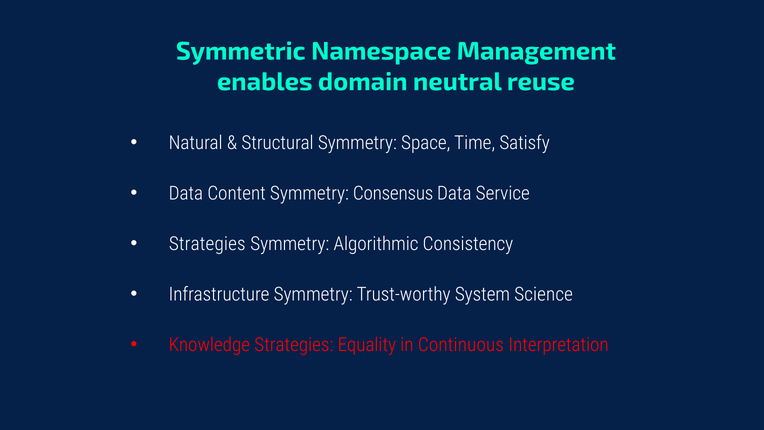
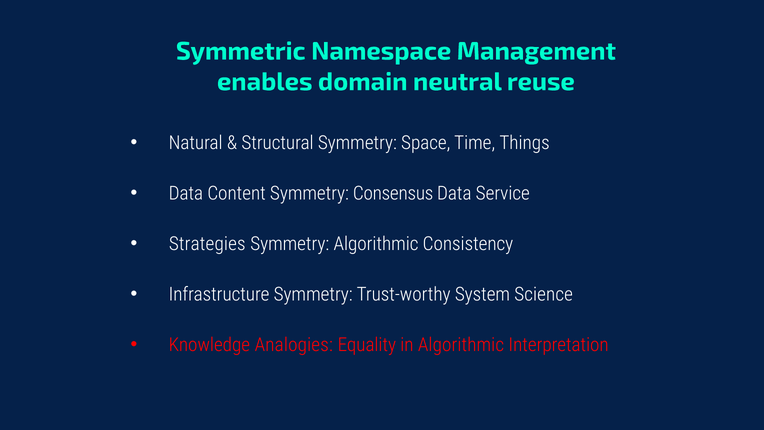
Satisfy: Satisfy -> Things (525, 143)
Knowledge Strategies: Strategies -> Analogies (294, 345)
in Continuous: Continuous -> Algorithmic (461, 345)
